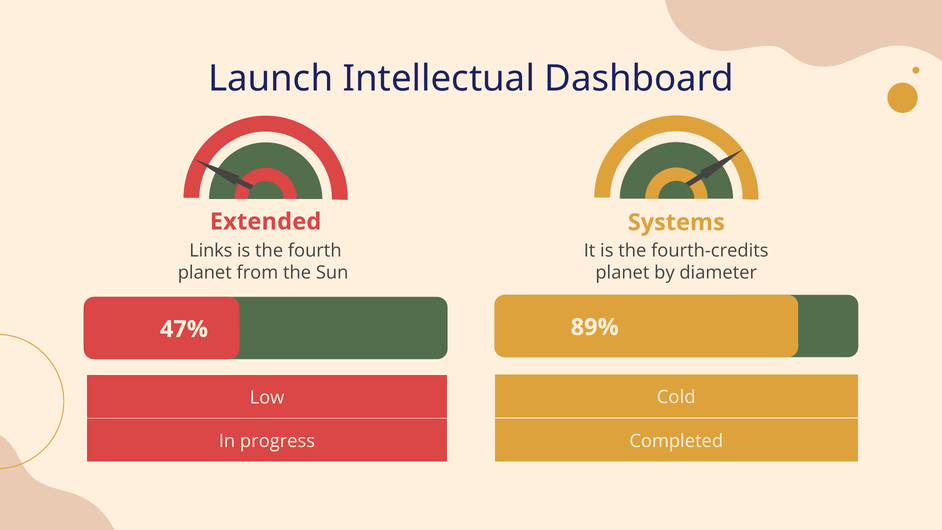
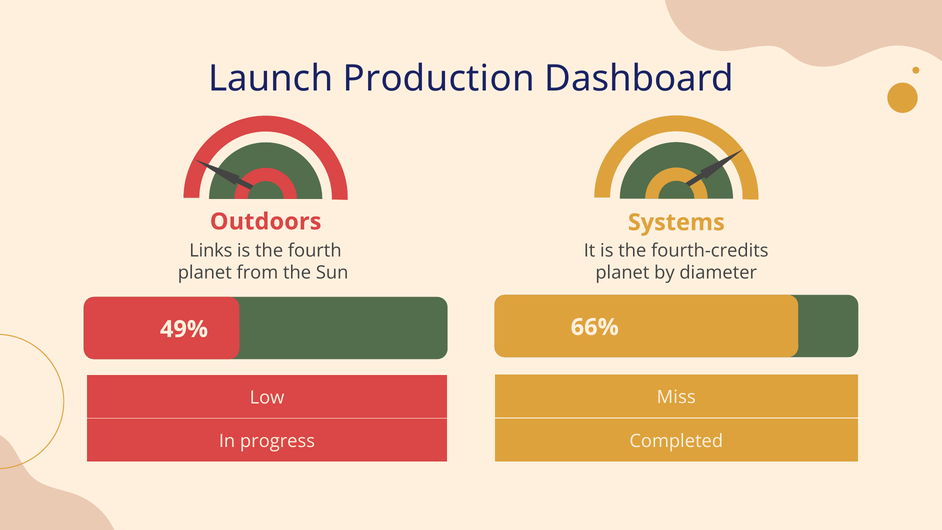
Intellectual: Intellectual -> Production (439, 79)
Extended: Extended -> Outdoors (266, 222)
89%: 89% -> 66% (595, 327)
47%: 47% -> 49% (184, 329)
Cold: Cold -> Miss (676, 397)
